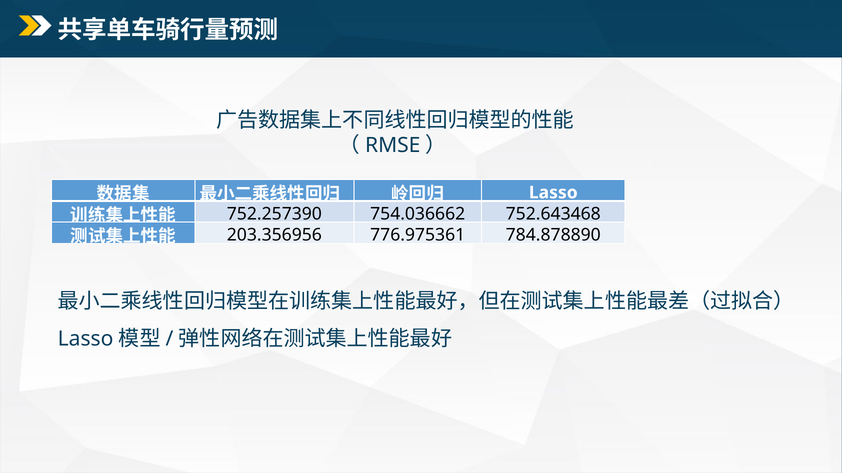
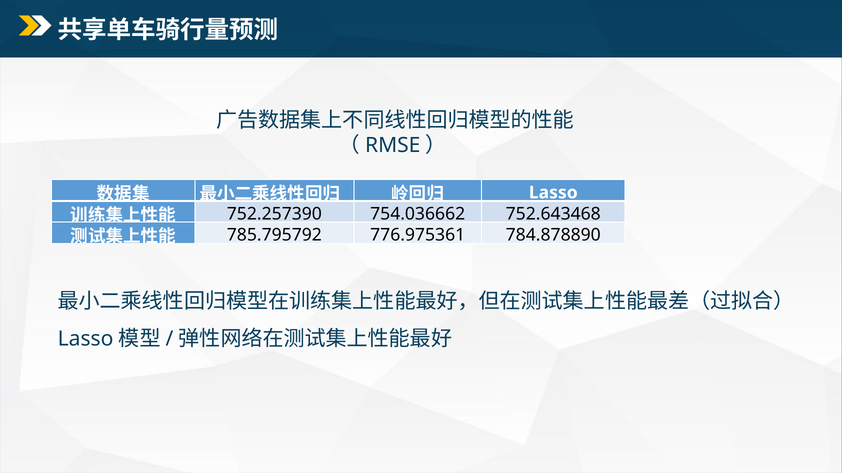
203.356956: 203.356956 -> 785.795792 (274, 235)
